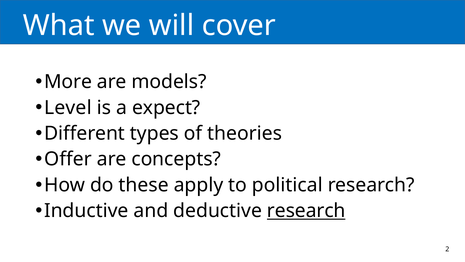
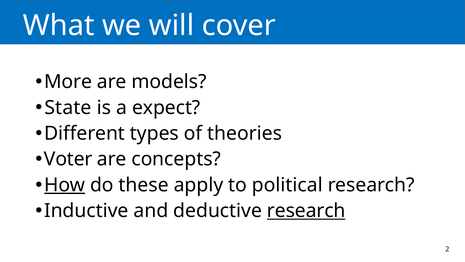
Level: Level -> State (68, 107)
Offer: Offer -> Voter (68, 159)
How underline: none -> present (65, 185)
